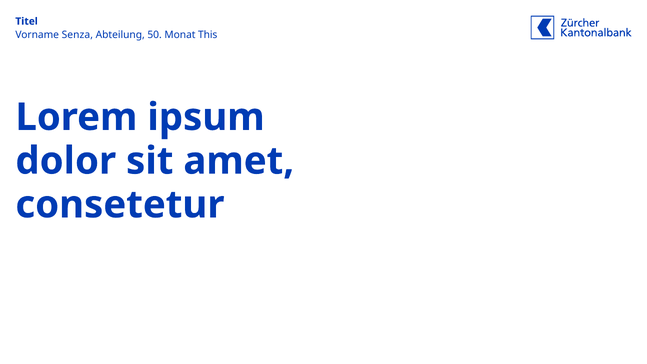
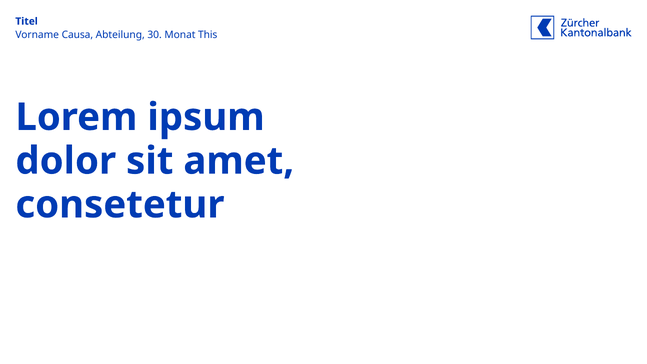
Senza: Senza -> Causa (77, 35)
50: 50 -> 30 (155, 35)
